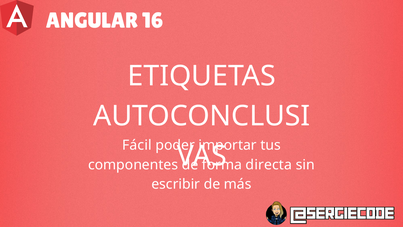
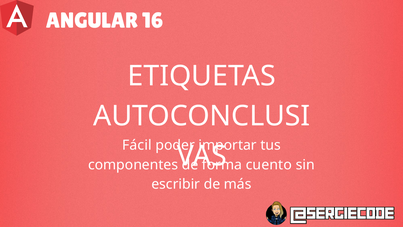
directa: directa -> cuento (269, 165)
